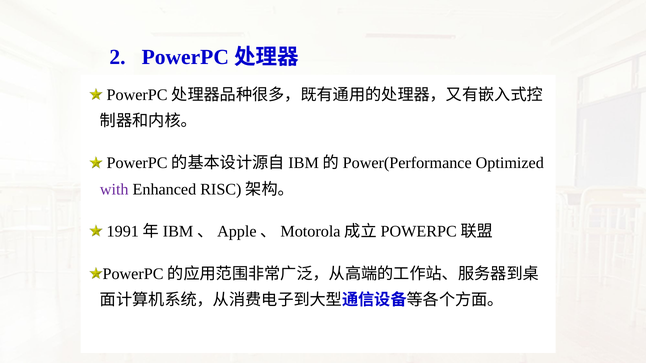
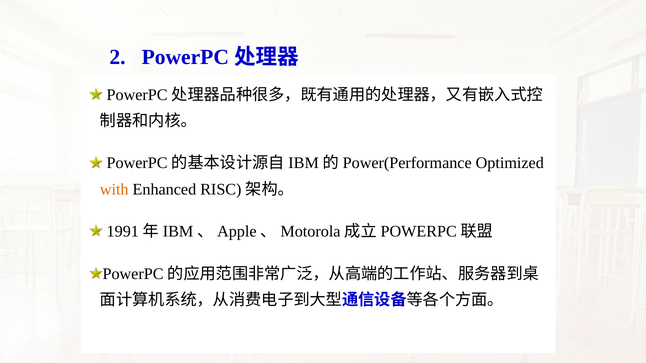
with colour: purple -> orange (114, 189)
